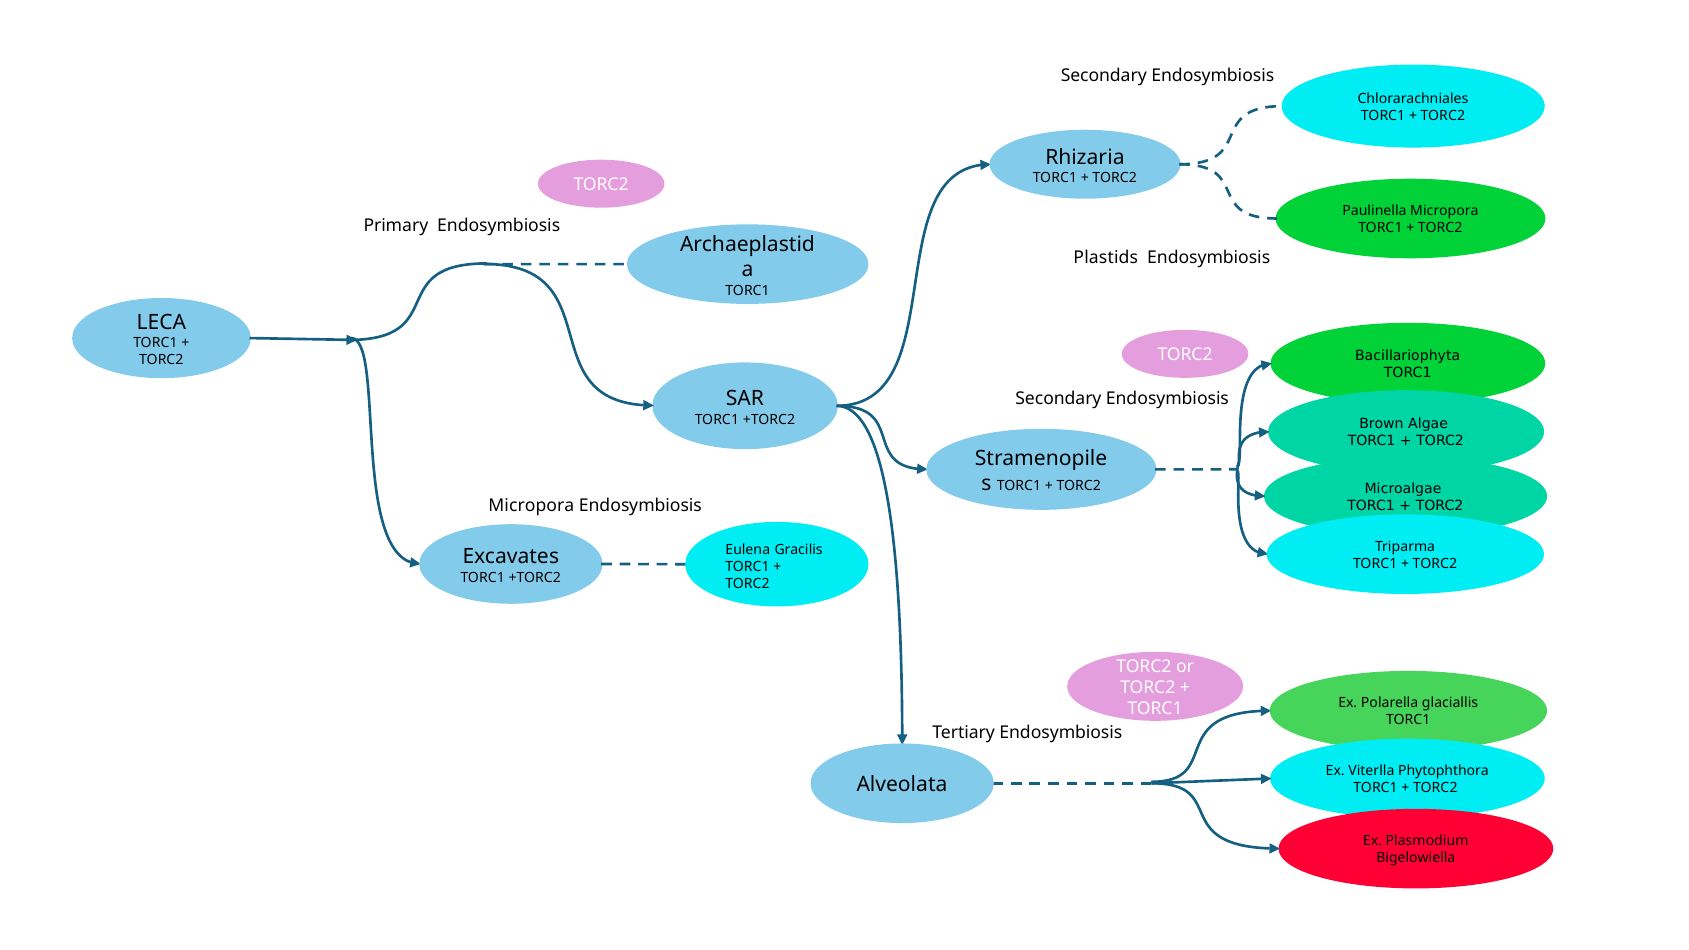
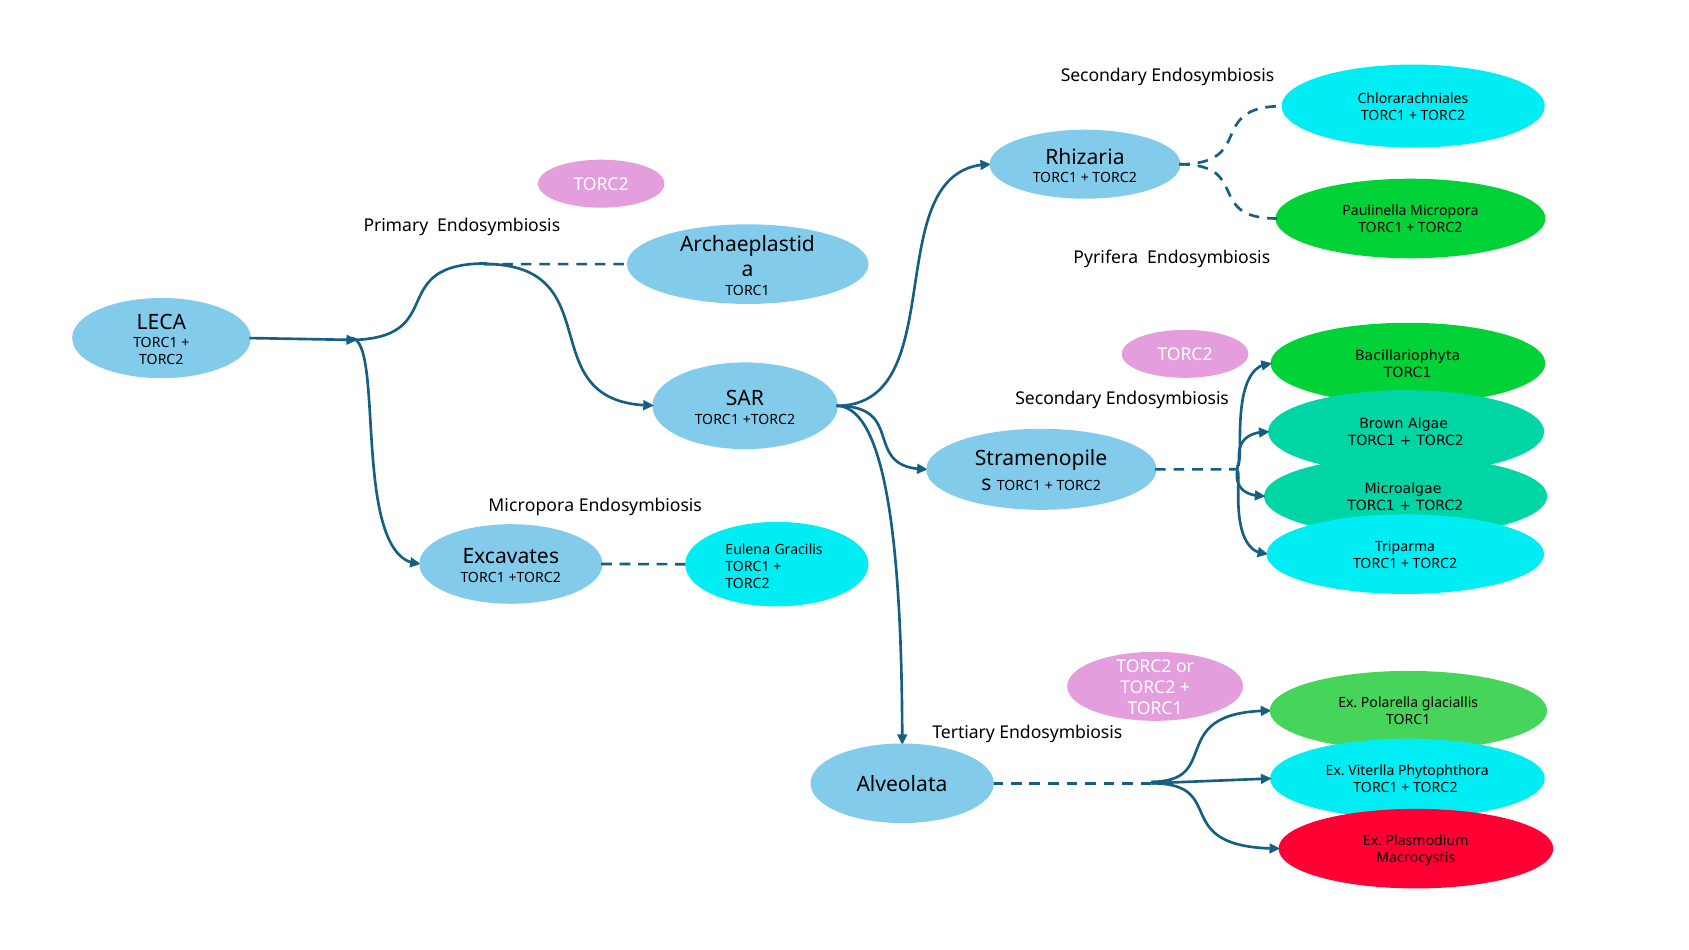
Plastids: Plastids -> Pyrifera (1106, 258)
Bigelowiella: Bigelowiella -> Macrocystis (1416, 858)
